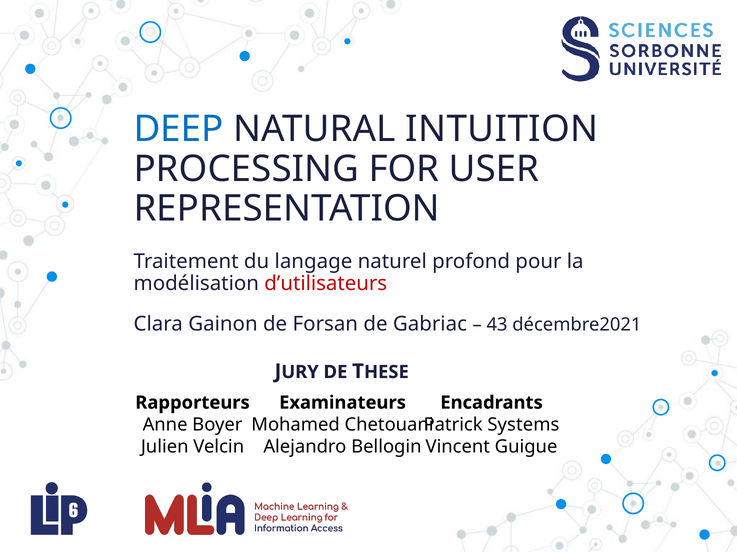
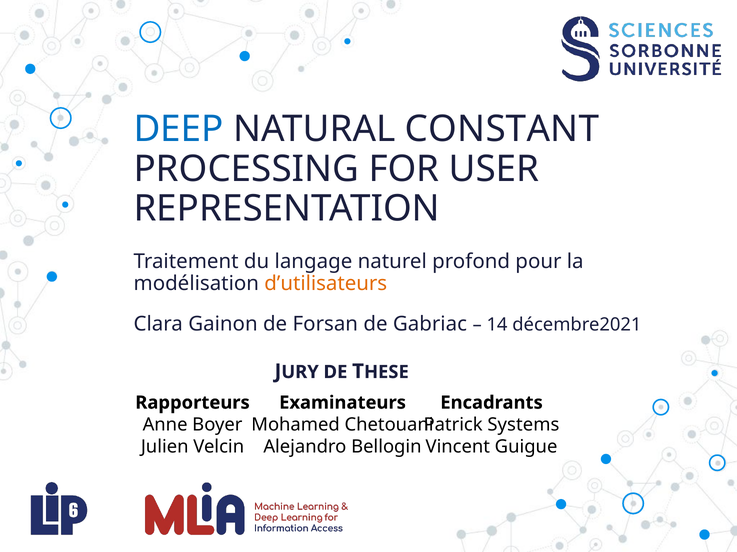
INTUITION: INTUITION -> CONSTANT (502, 129)
d’utilisateurs colour: red -> orange (326, 284)
43: 43 -> 14 (497, 325)
